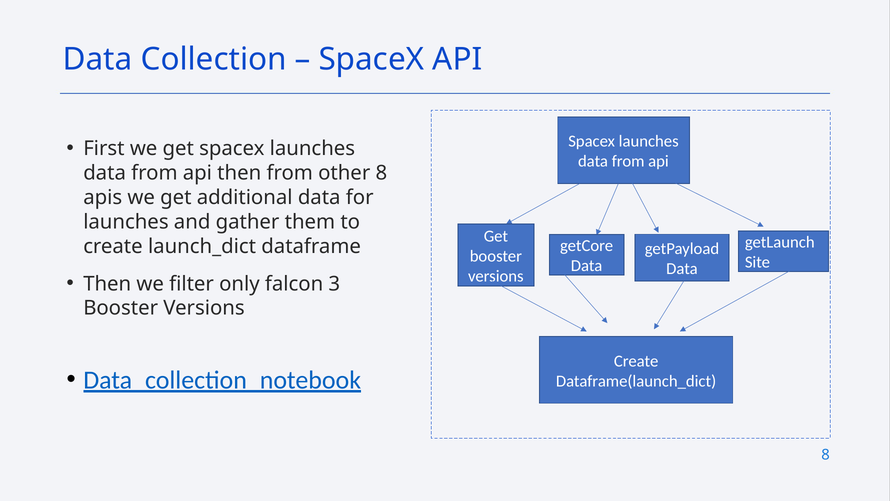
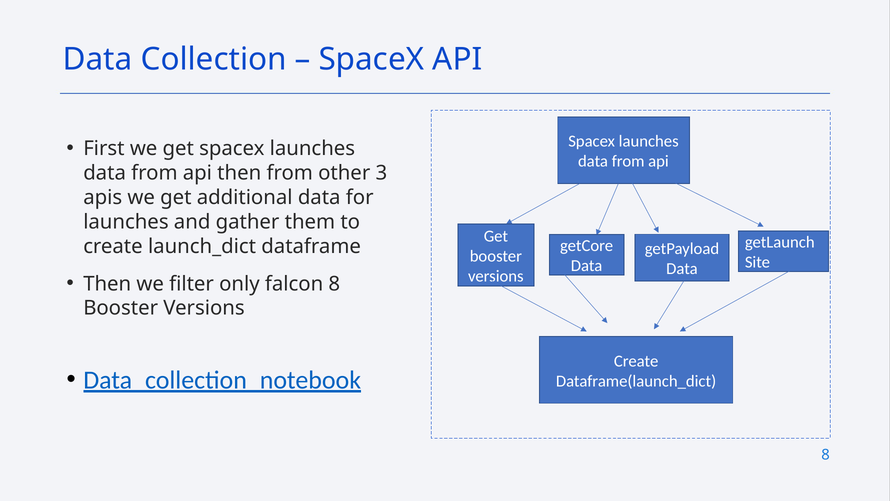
other 8: 8 -> 3 (381, 173)
falcon 3: 3 -> 8 (334, 284)
